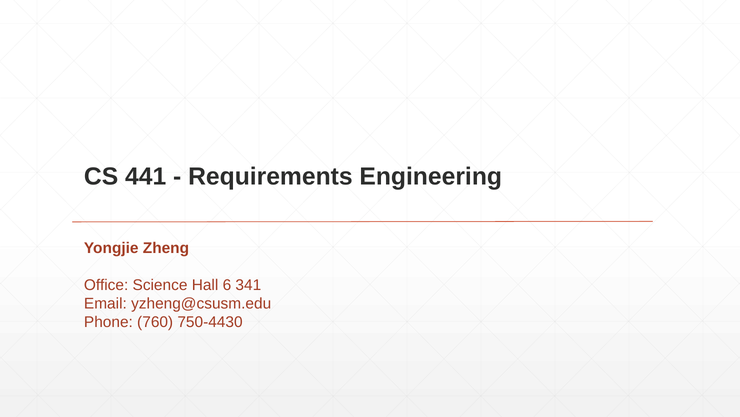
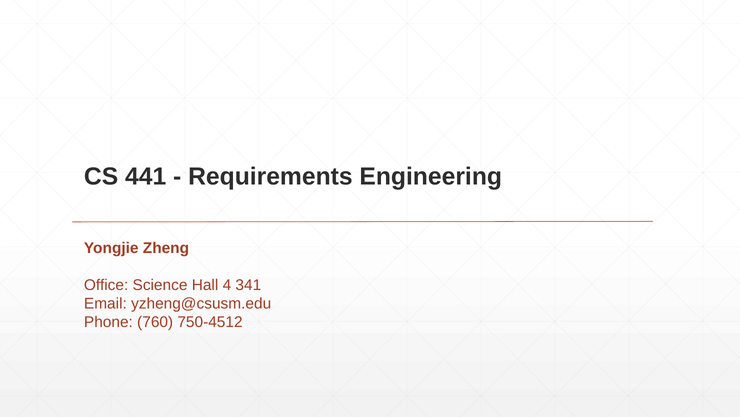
6: 6 -> 4 (227, 285)
750-4430: 750-4430 -> 750-4512 (210, 322)
